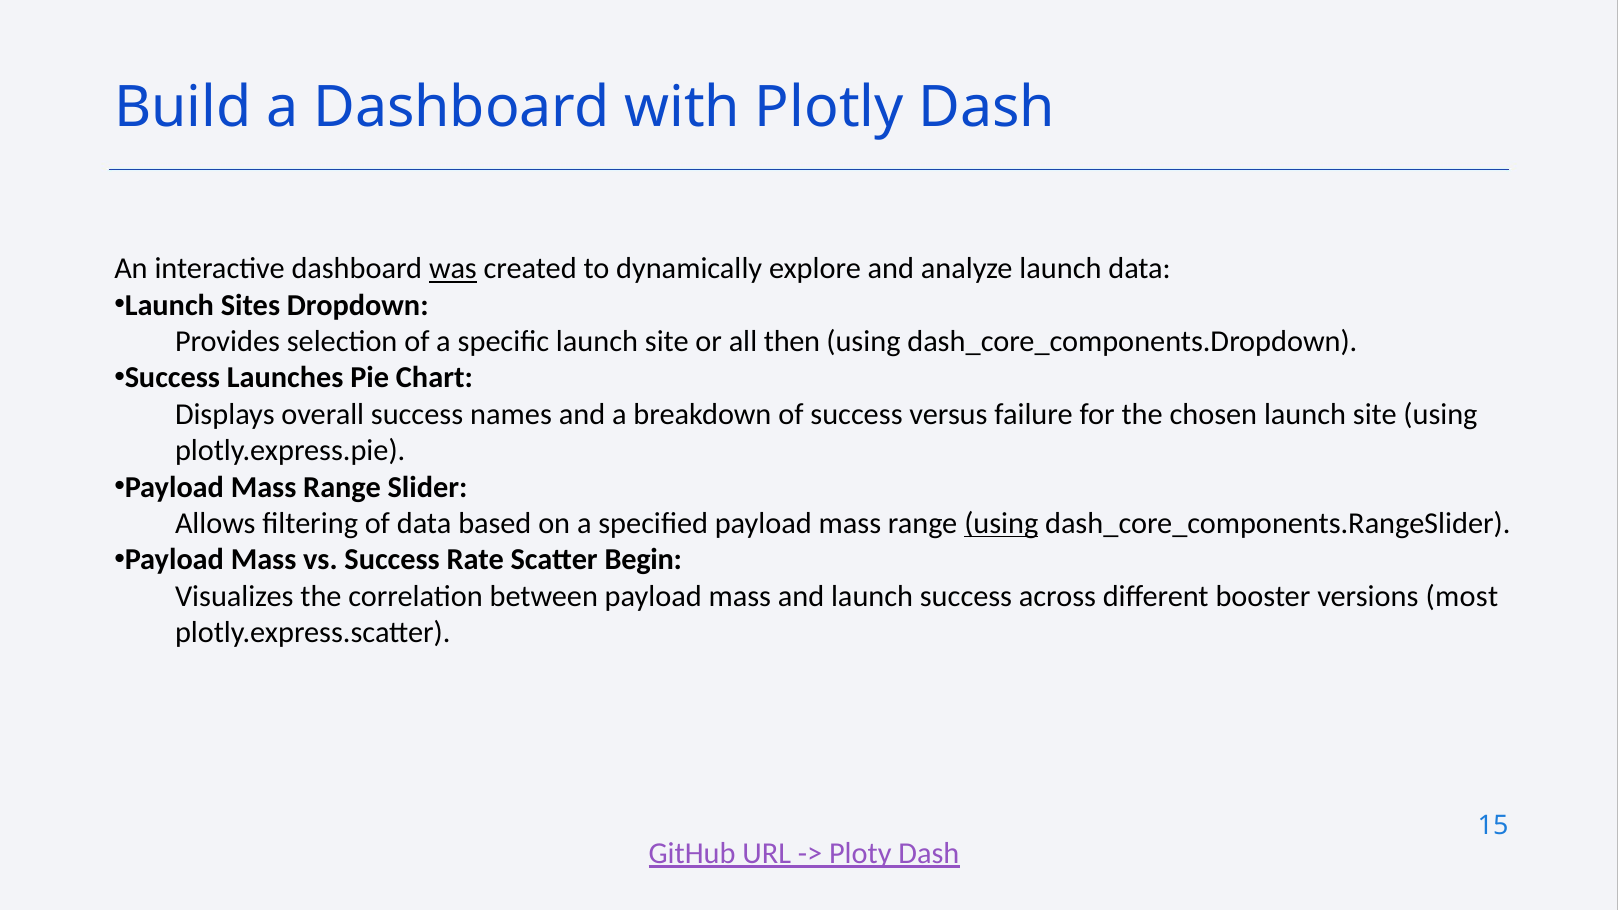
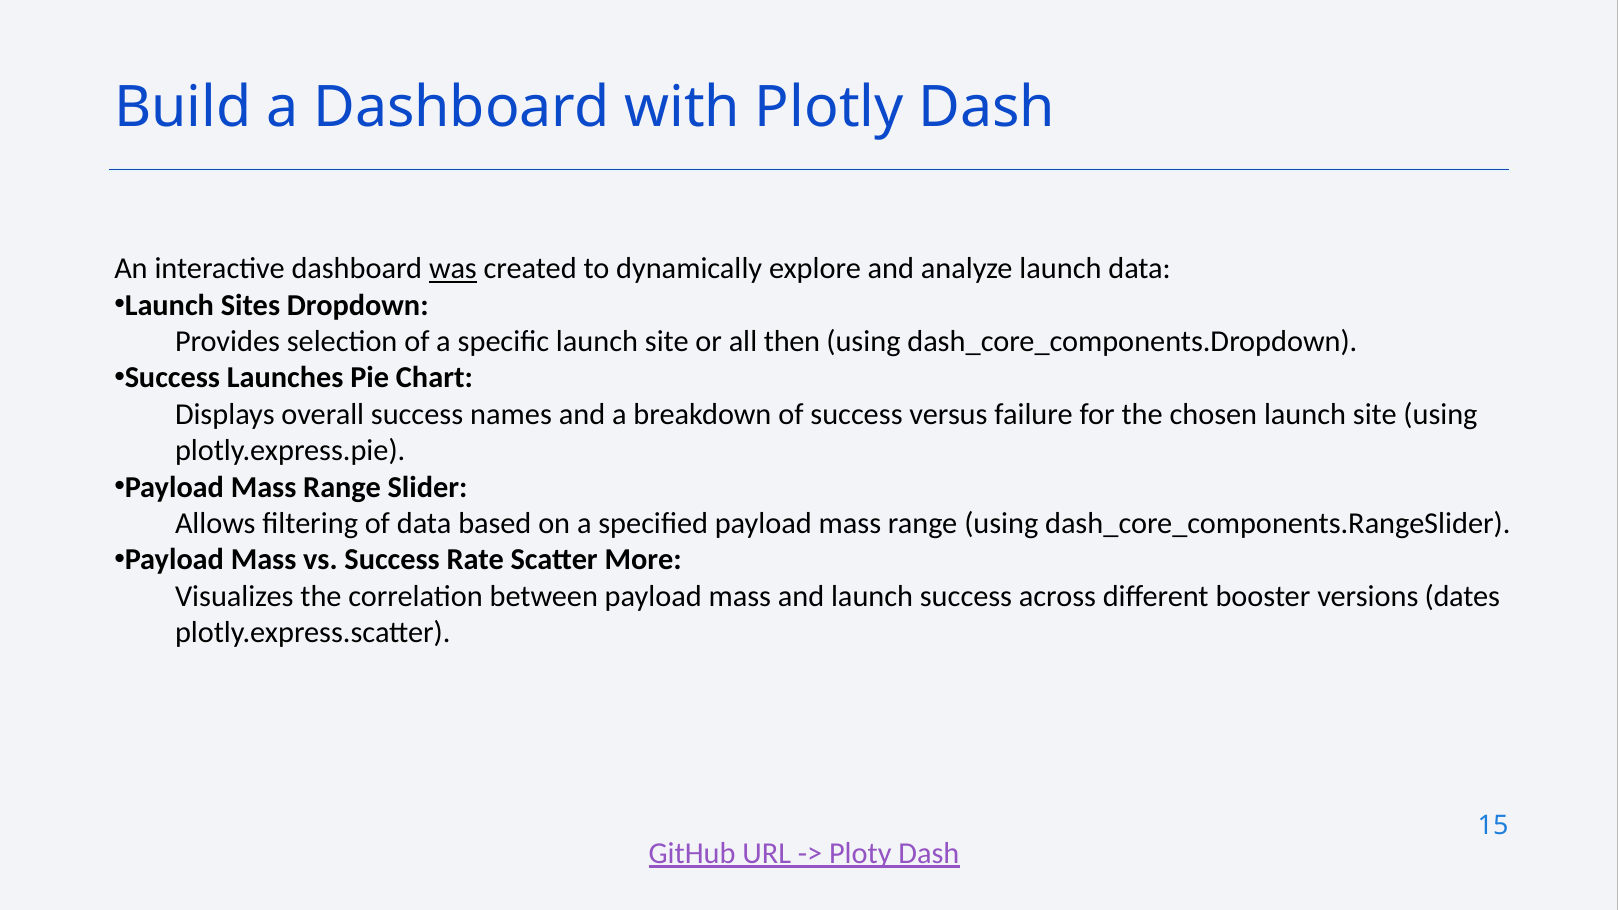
using underline: present -> none (1001, 523)
Begin: Begin -> More (643, 560)
most: most -> dates (1462, 596)
